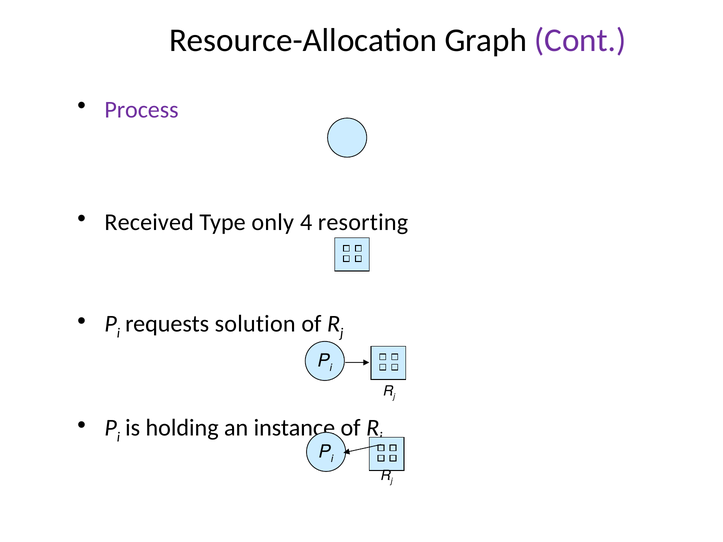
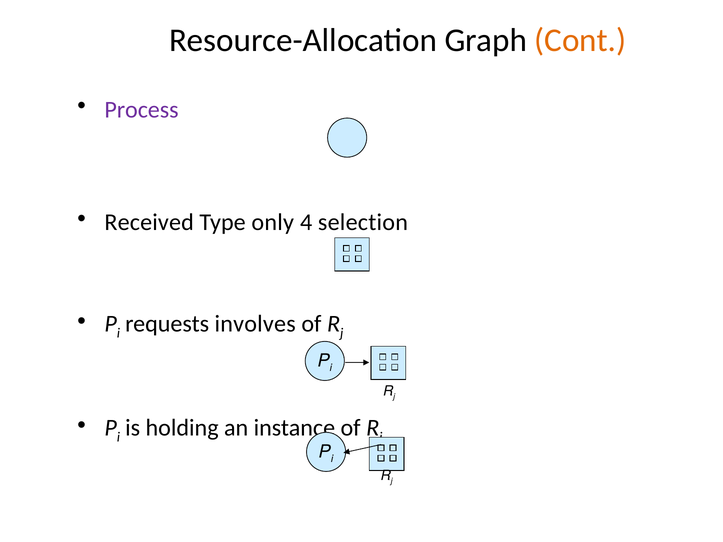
Cont colour: purple -> orange (580, 40)
resorting: resorting -> selection (363, 223)
solution: solution -> involves (255, 324)
